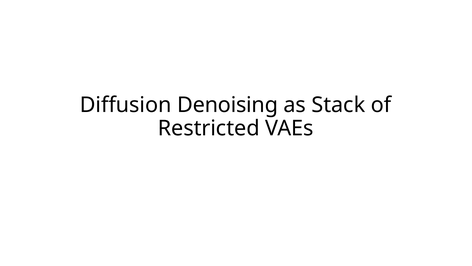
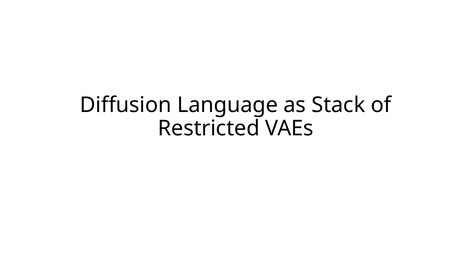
Denoising: Denoising -> Language (228, 105)
